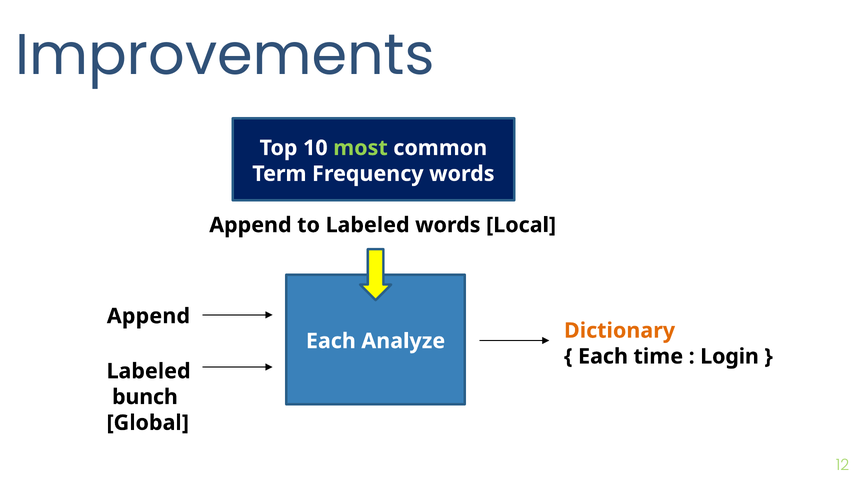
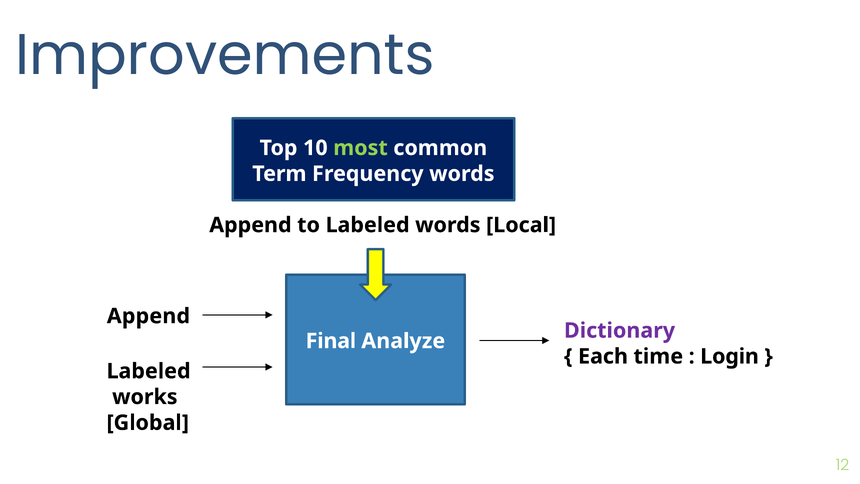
Dictionary colour: orange -> purple (620, 330)
Each: Each -> Final (331, 341)
bunch: bunch -> works (145, 397)
